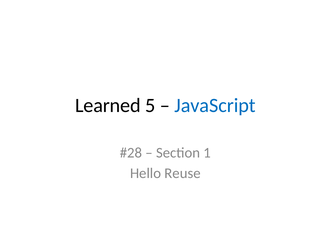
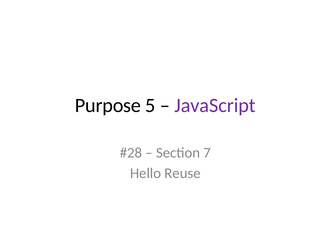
Learned: Learned -> Purpose (108, 105)
JavaScript colour: blue -> purple (215, 105)
1: 1 -> 7 (207, 152)
